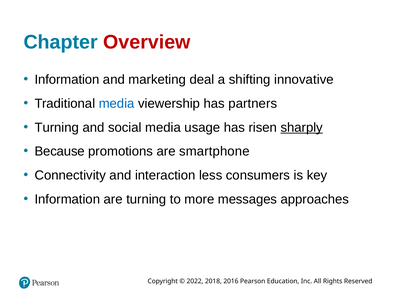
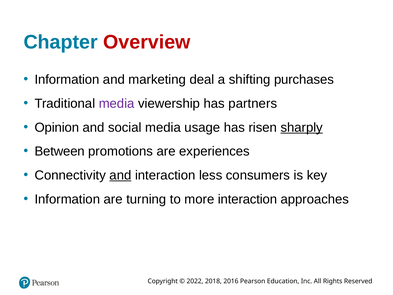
innovative: innovative -> purchases (304, 80)
media colour: blue -> purple (117, 103)
Turning: Turning -> Opinion (57, 127)
Because: Because -> Between (60, 151)
smartphone: smartphone -> experiences (214, 151)
and underline: none -> present (120, 175)
more messages: messages -> interaction (248, 199)
